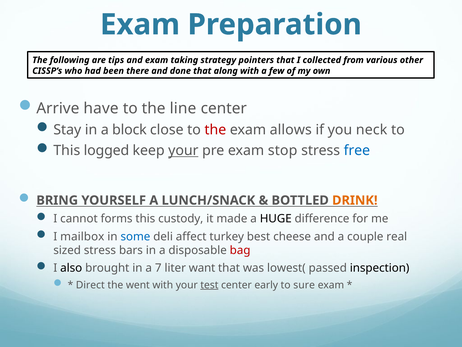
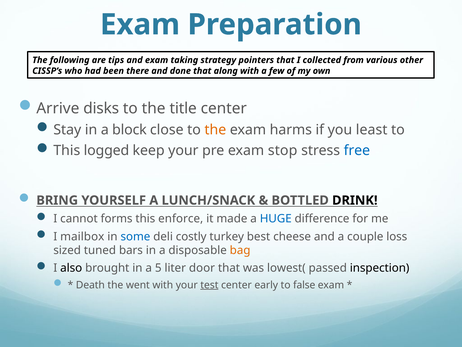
have: have -> disks (101, 108)
line: line -> title (183, 108)
the colour: red -> orange (215, 130)
allows: allows -> harms (291, 130)
neck: neck -> least (372, 130)
your underline: present -> none (183, 150)
DRINK colour: orange -> black (355, 200)
custody: custody -> enforce (181, 218)
HUGE colour: black -> blue (276, 218)
affect: affect -> costly (191, 236)
real: real -> loss (397, 236)
sized stress: stress -> tuned (100, 250)
bag colour: red -> orange (240, 250)
7: 7 -> 5 (158, 268)
want: want -> door (202, 268)
Direct: Direct -> Death (90, 285)
sure: sure -> false (304, 285)
